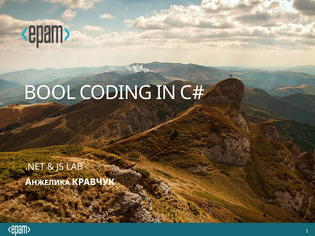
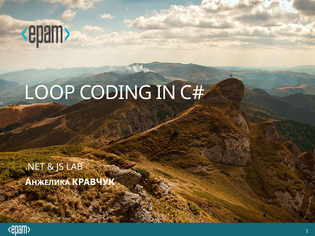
BOOL: BOOL -> LOOP (50, 93)
